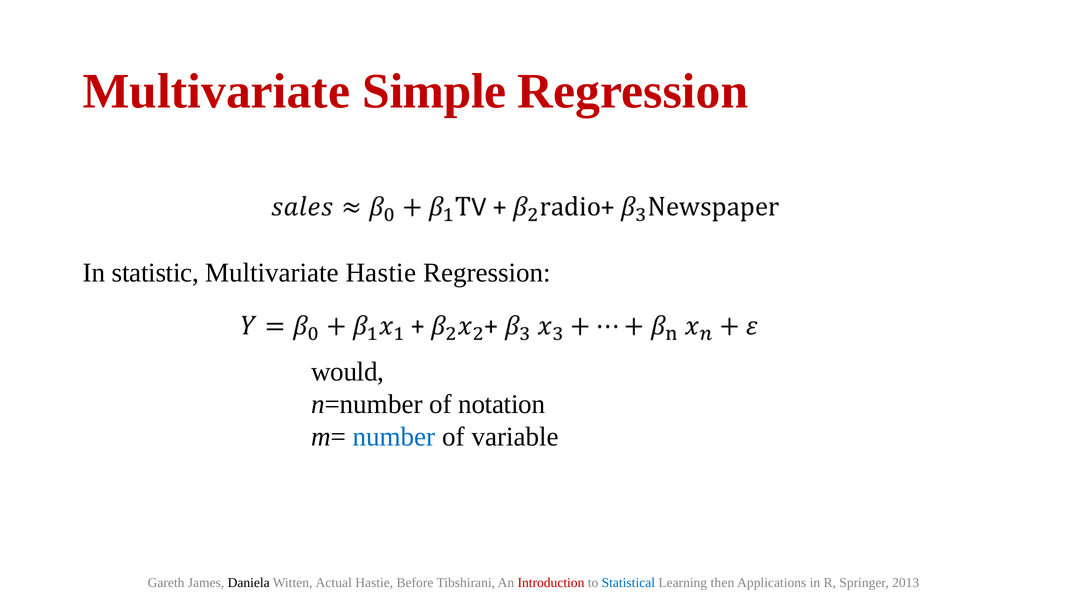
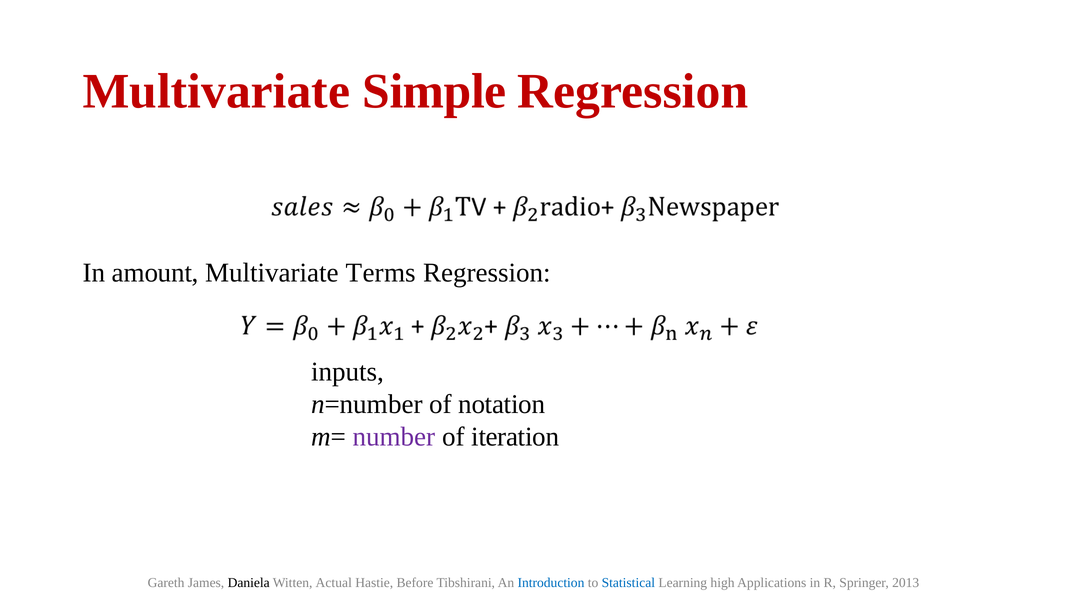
statistic: statistic -> amount (155, 273)
Multivariate Hastie: Hastie -> Terms (381, 273)
would: would -> inputs (348, 372)
number colour: blue -> purple (394, 437)
variable: variable -> iteration (515, 437)
Introduction colour: red -> blue (551, 582)
then: then -> high (723, 582)
